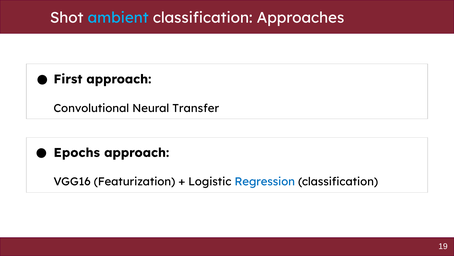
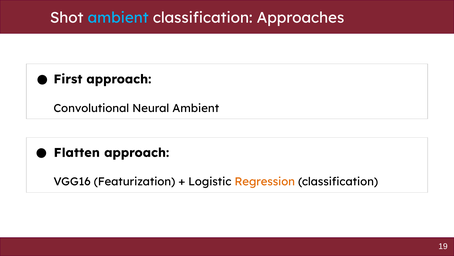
Neural Transfer: Transfer -> Ambient (196, 108)
Epochs: Epochs -> Flatten (77, 152)
Regression colour: blue -> orange (265, 181)
